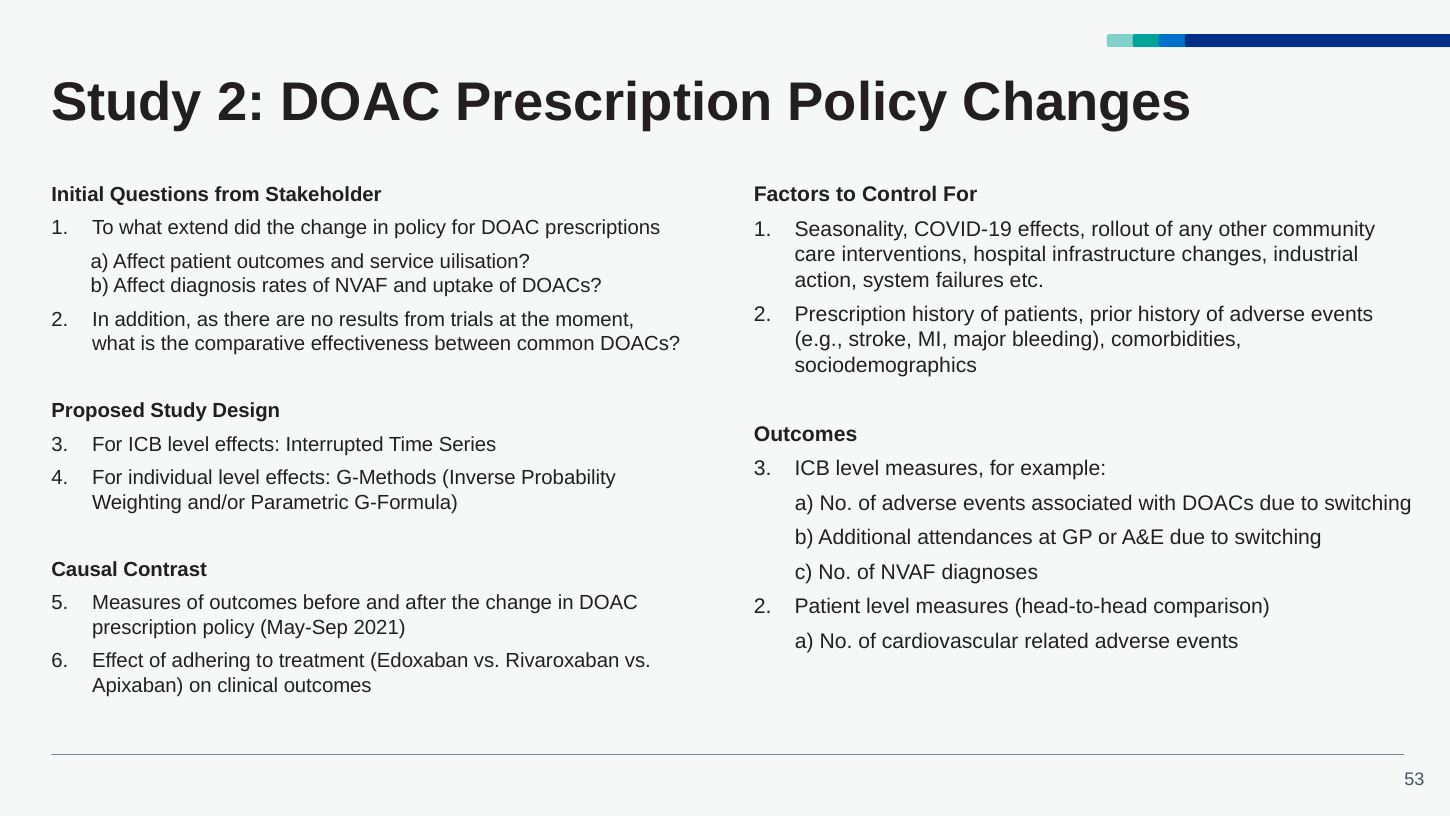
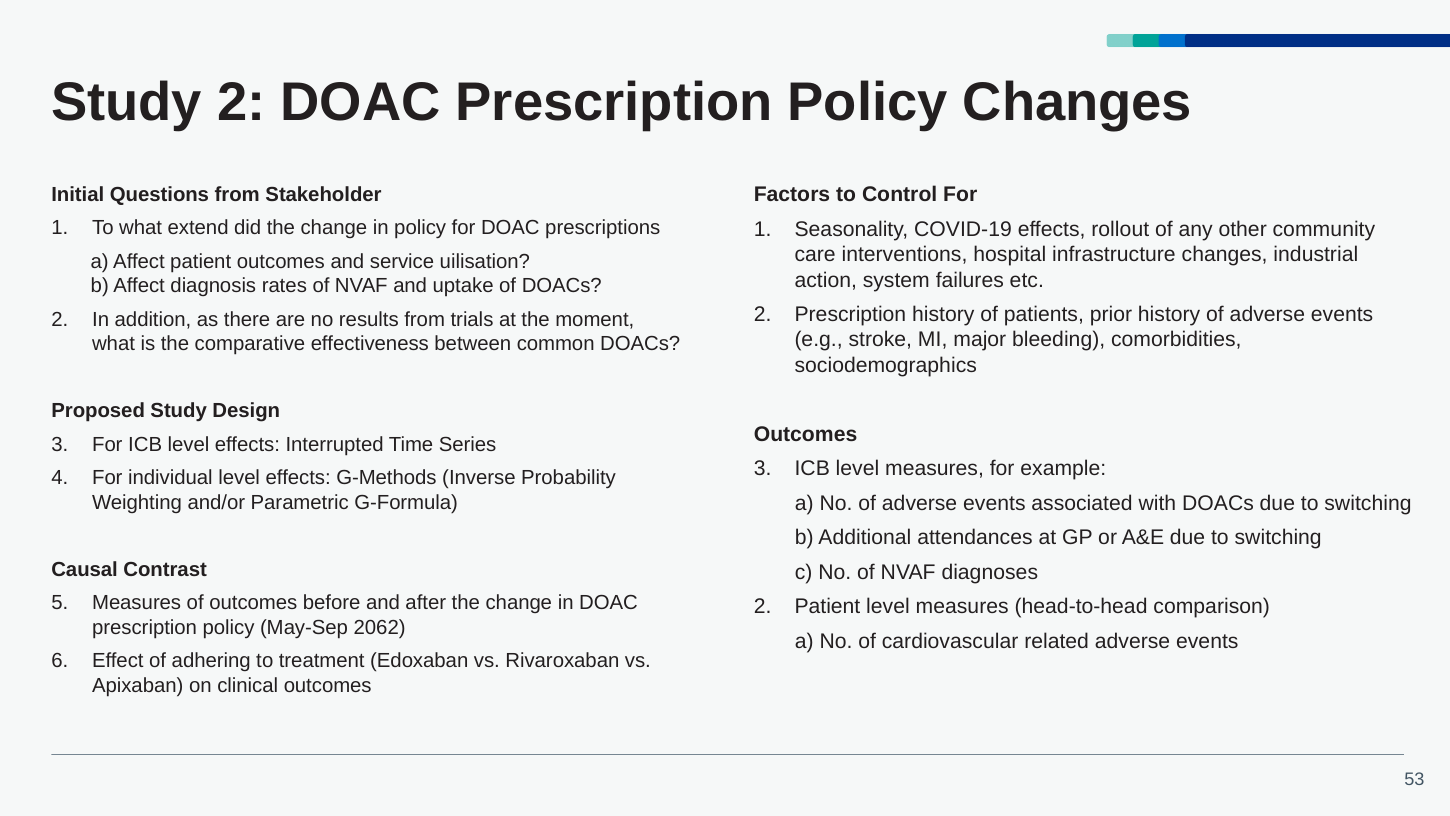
2021: 2021 -> 2062 (380, 627)
